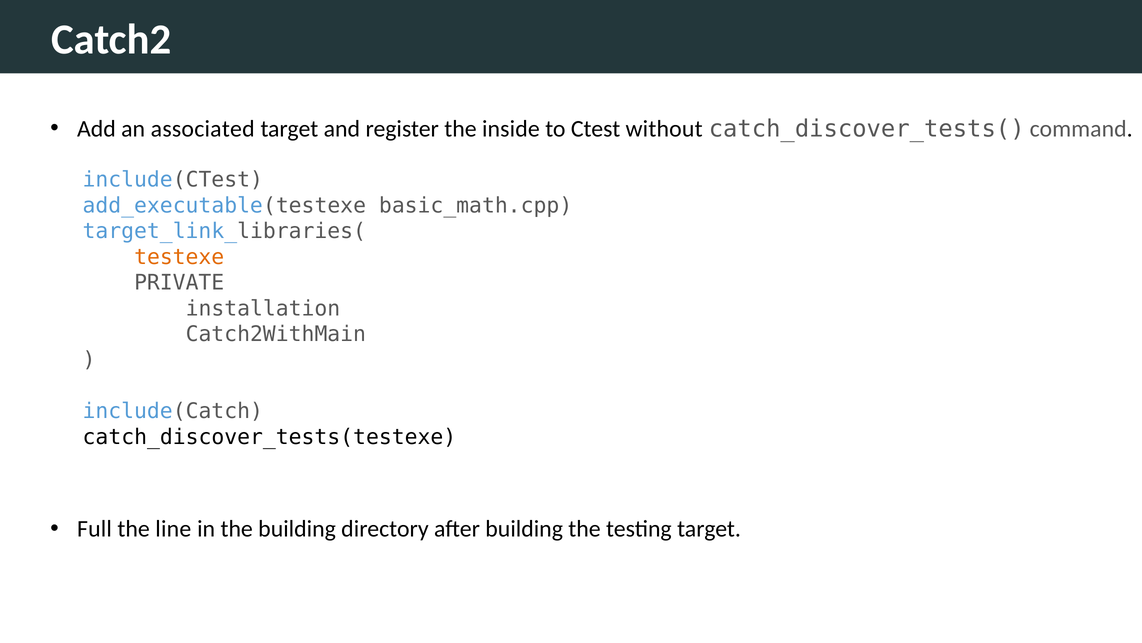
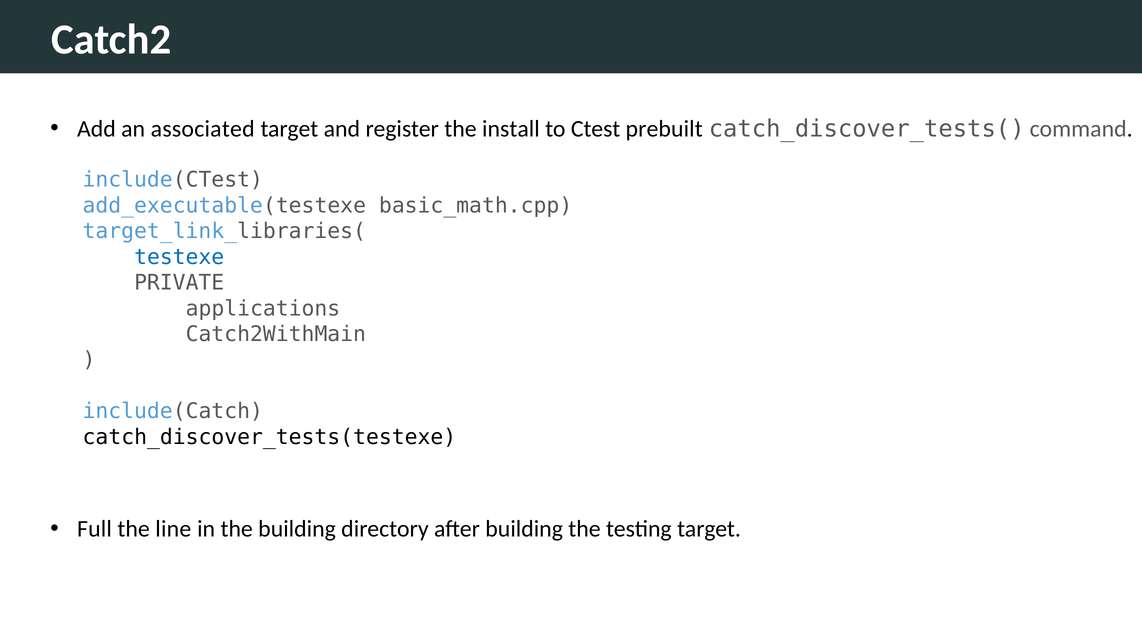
inside: inside -> install (511, 129)
without: without -> prebuilt (664, 129)
testexe colour: orange -> blue (179, 257)
installation: installation -> applications (263, 308)
